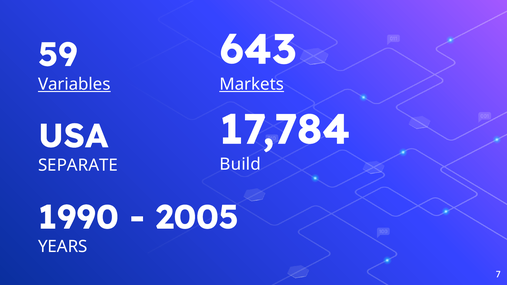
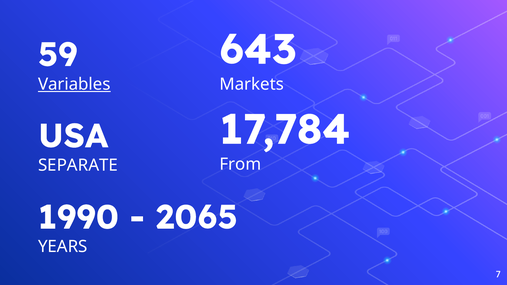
Markets underline: present -> none (252, 84)
Build: Build -> From (240, 165)
2005: 2005 -> 2065 (197, 218)
